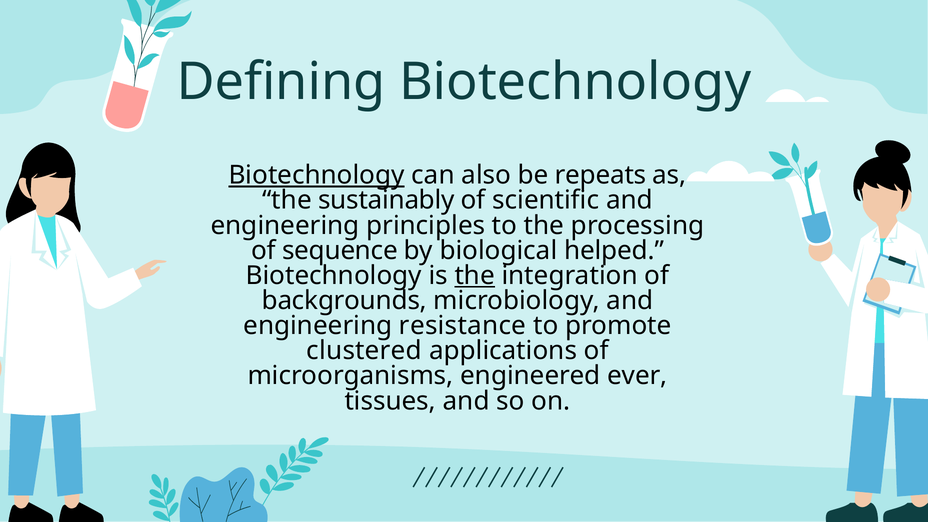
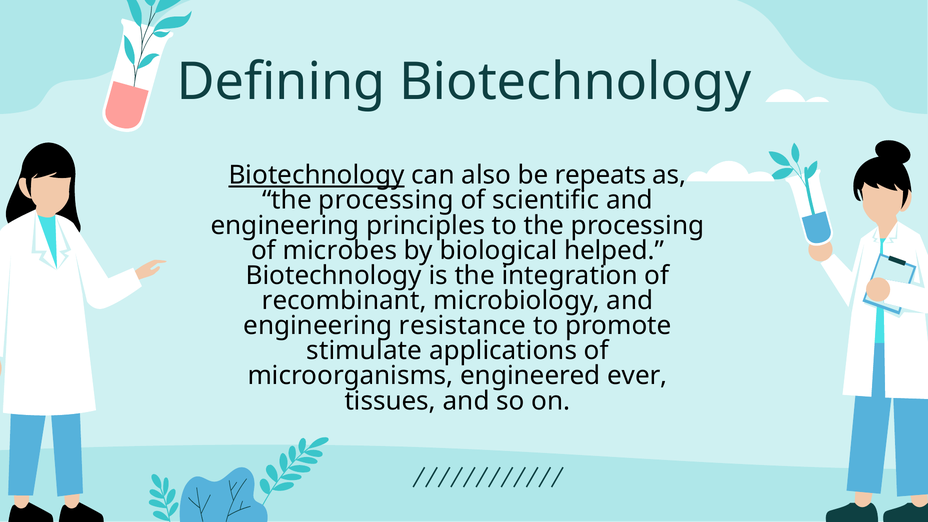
sustainably: sustainably -> processing (386, 200)
sequence: sequence -> microbes (340, 250)
the underline: present -> none (475, 276)
backgrounds: backgrounds -> recombinant (344, 301)
clustered: clustered -> stimulate (364, 351)
